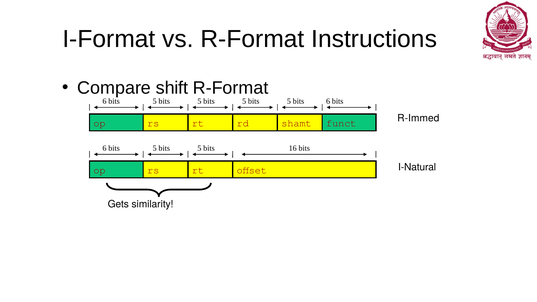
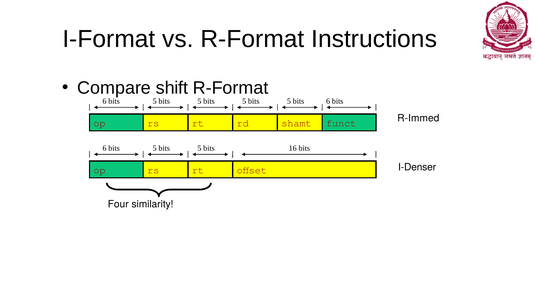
I-Natural: I-Natural -> I-Denser (417, 167)
Gets: Gets -> Four (118, 204)
